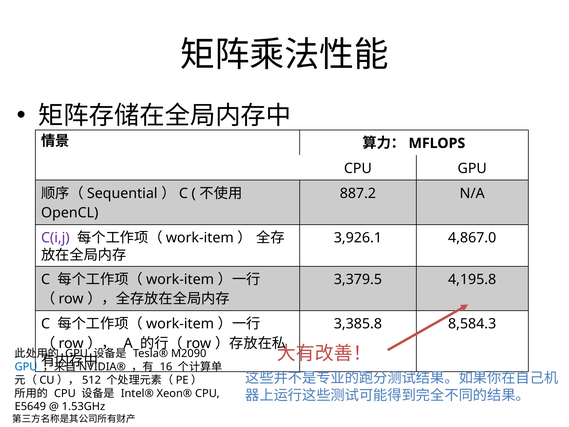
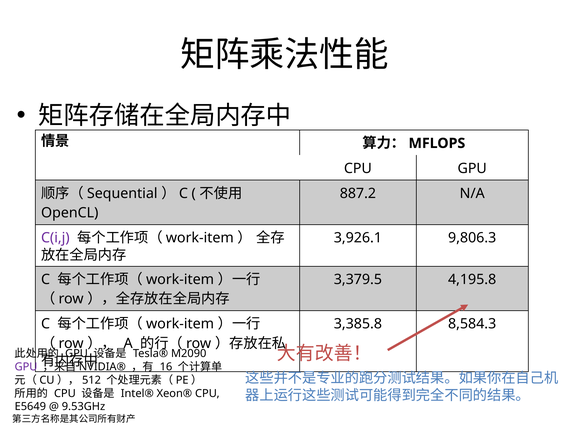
4,867.0: 4,867.0 -> 9,806.3 (472, 238)
GPU colour: blue -> purple (26, 367)
1.53GHz: 1.53GHz -> 9.53GHz (84, 406)
